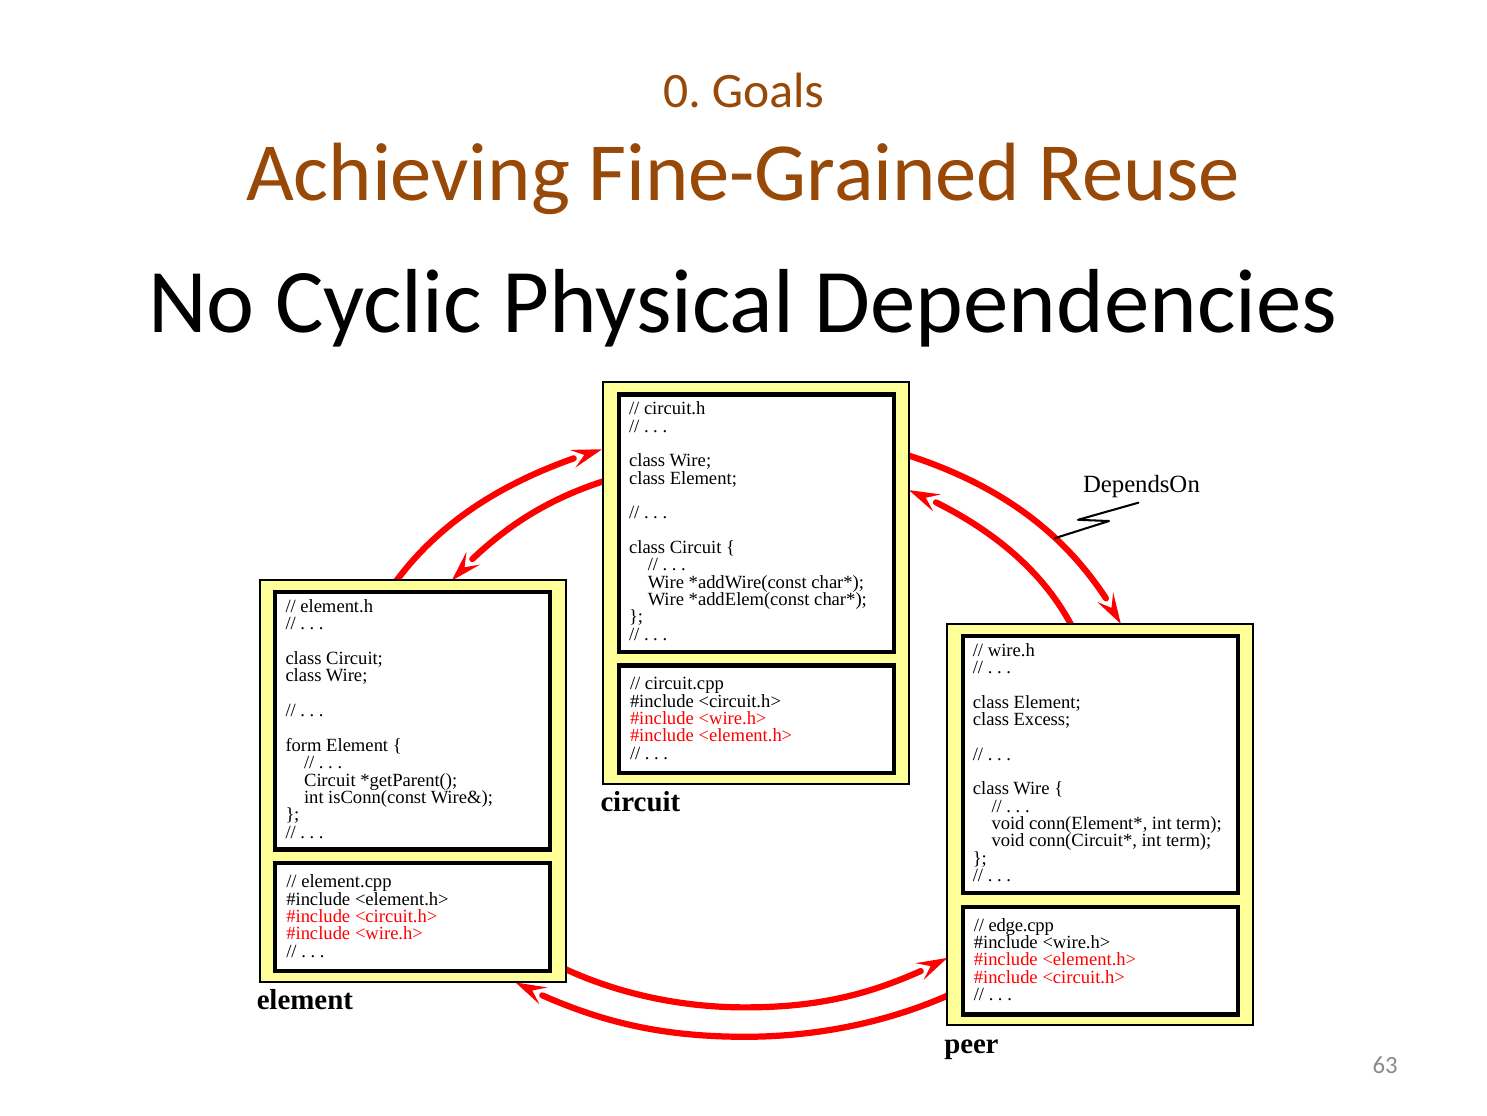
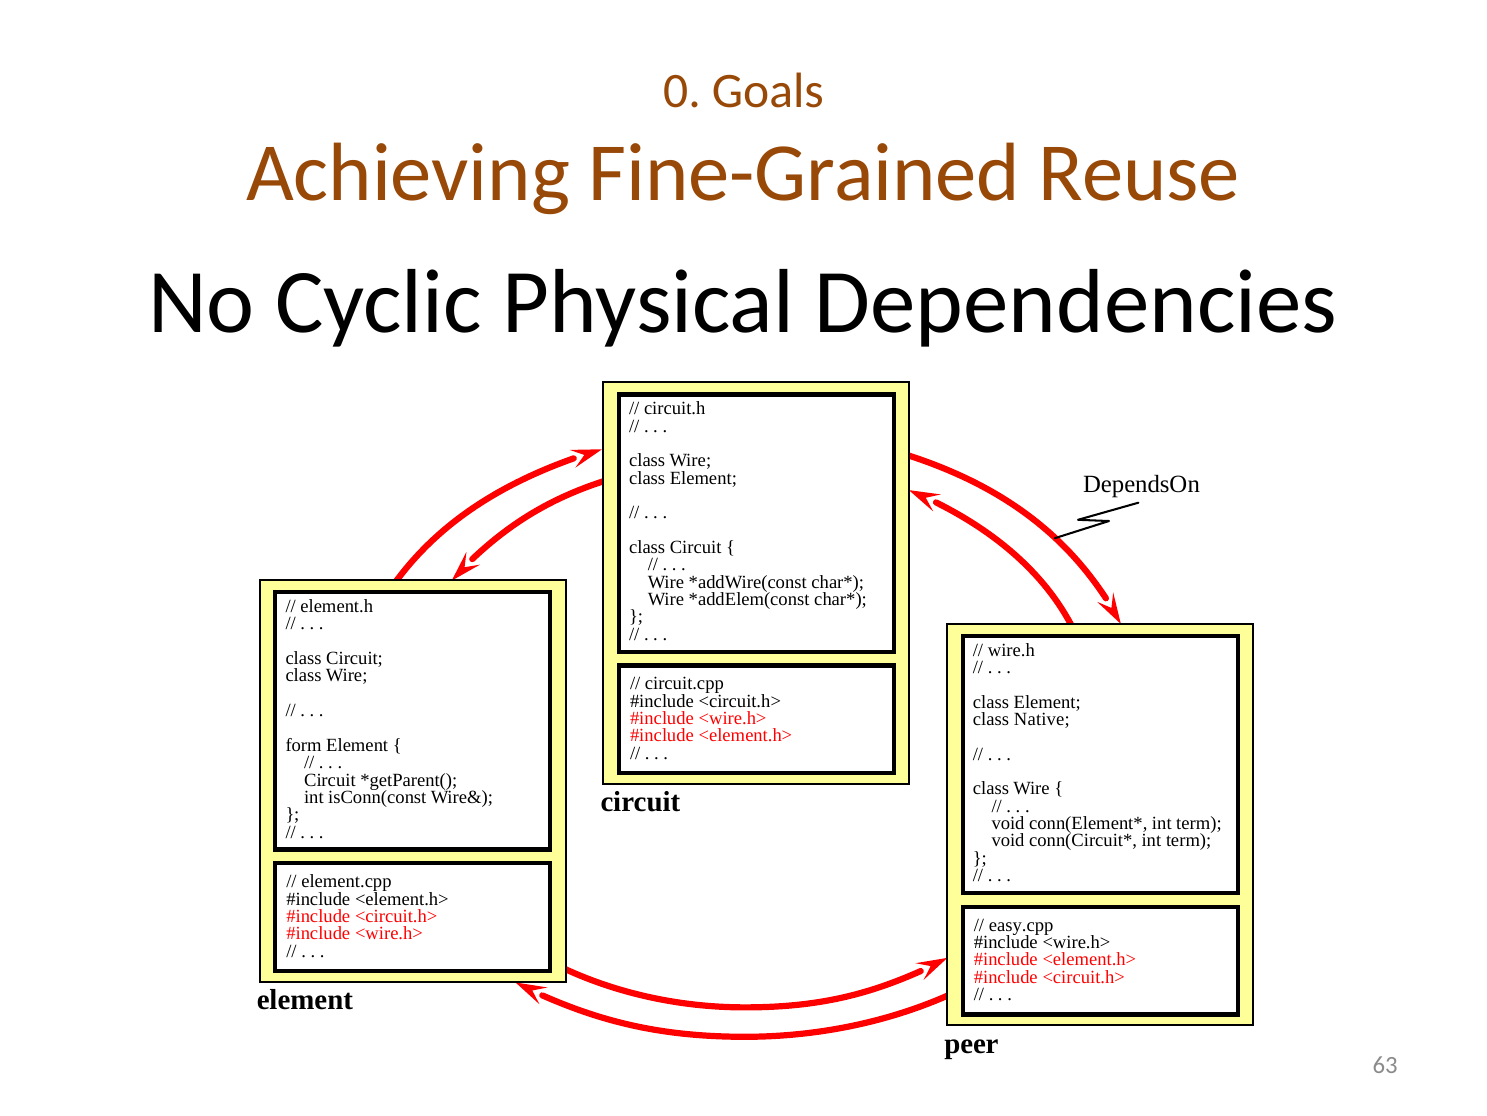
Excess: Excess -> Native (1042, 719)
edge.cpp: edge.cpp -> easy.cpp (1021, 925)
